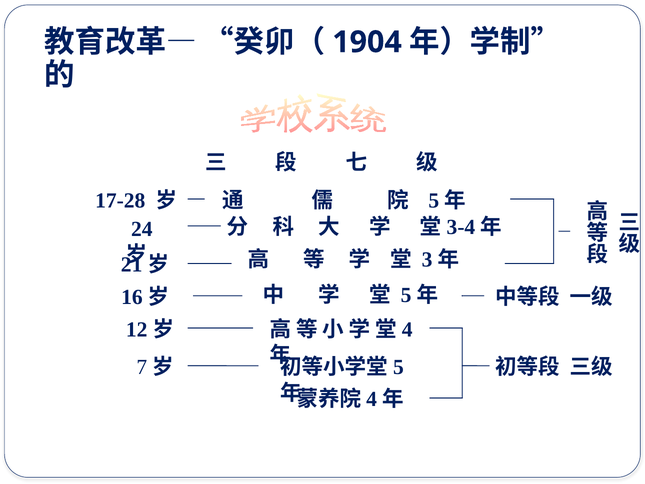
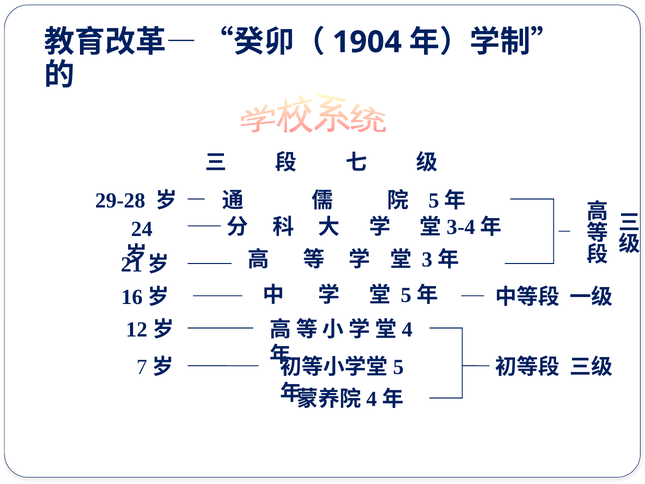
17-28: 17-28 -> 29-28 (120, 200)
